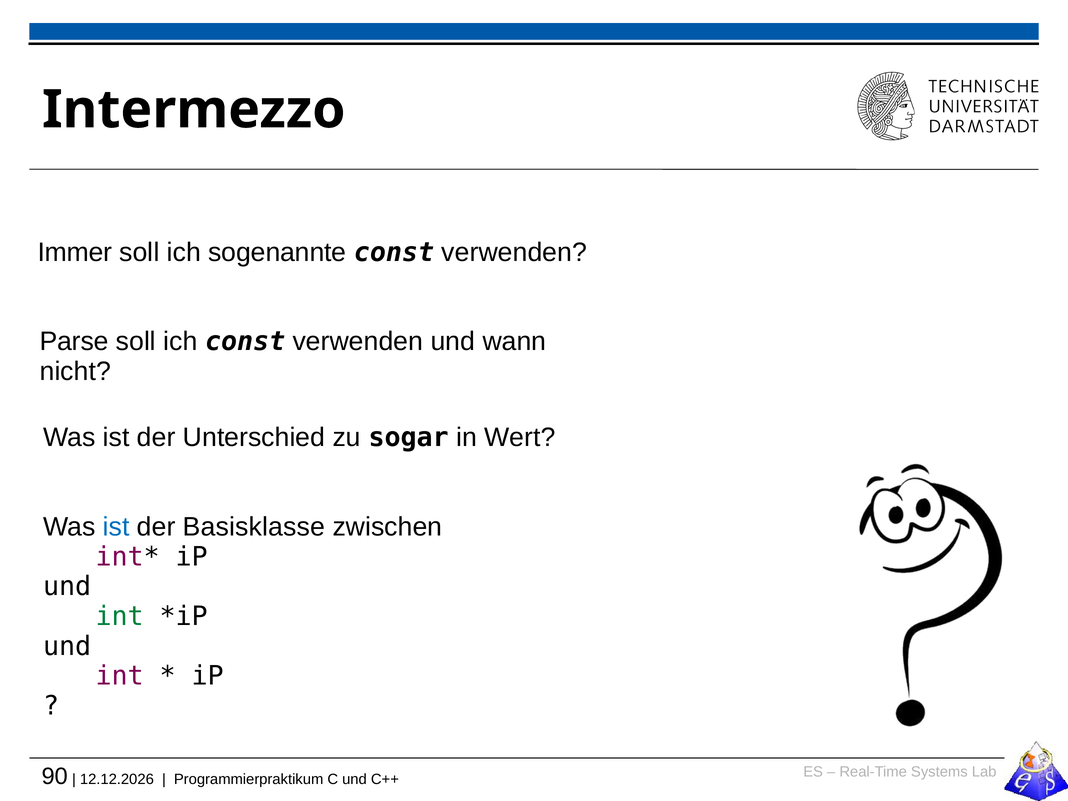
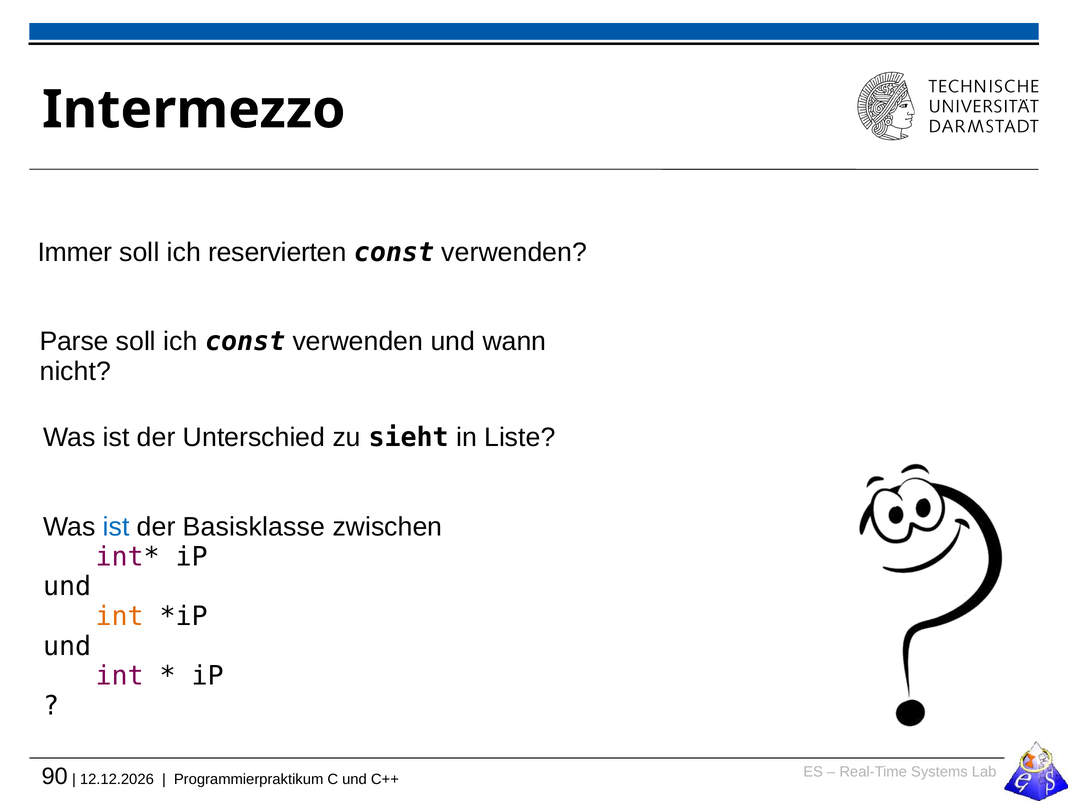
sogenannte: sogenannte -> reservierten (277, 252)
sogar: sogar -> sieht (409, 438)
Wert: Wert -> Liste (520, 438)
int colour: green -> orange (120, 616)
